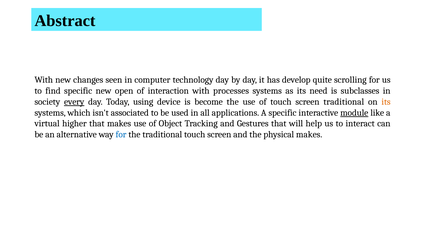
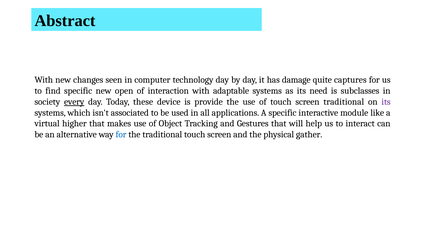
develop: develop -> damage (296, 80)
scrolling: scrolling -> captures (350, 80)
processes: processes -> adaptable (231, 91)
using: using -> these (143, 102)
become: become -> provide (209, 102)
its colour: orange -> purple (386, 102)
module underline: present -> none (354, 113)
physical makes: makes -> gather (309, 134)
